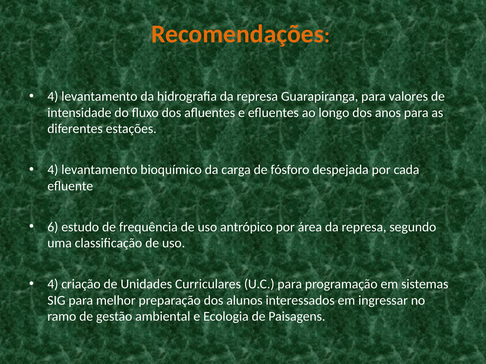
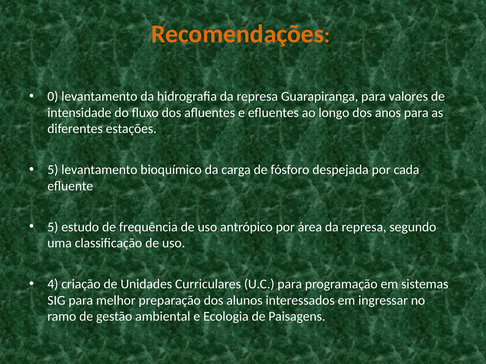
4: 4 -> 0 (53, 97)
4: 4 -> 5 (53, 170)
6: 6 -> 5 (53, 227)
